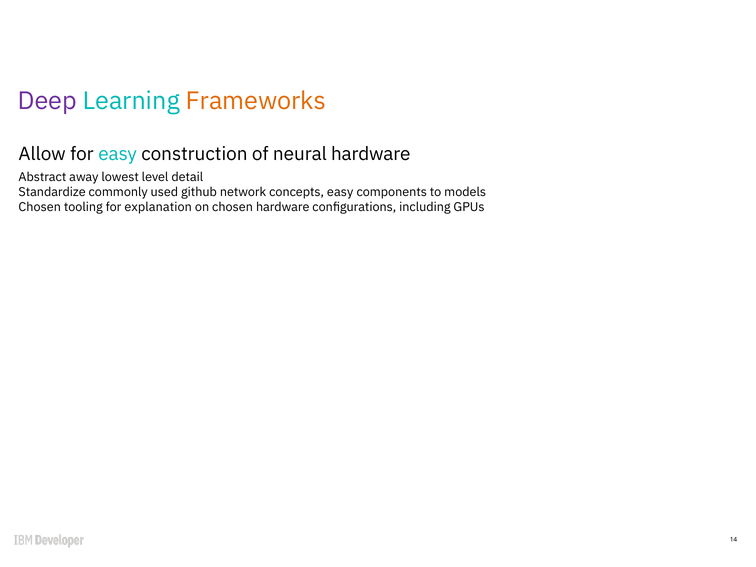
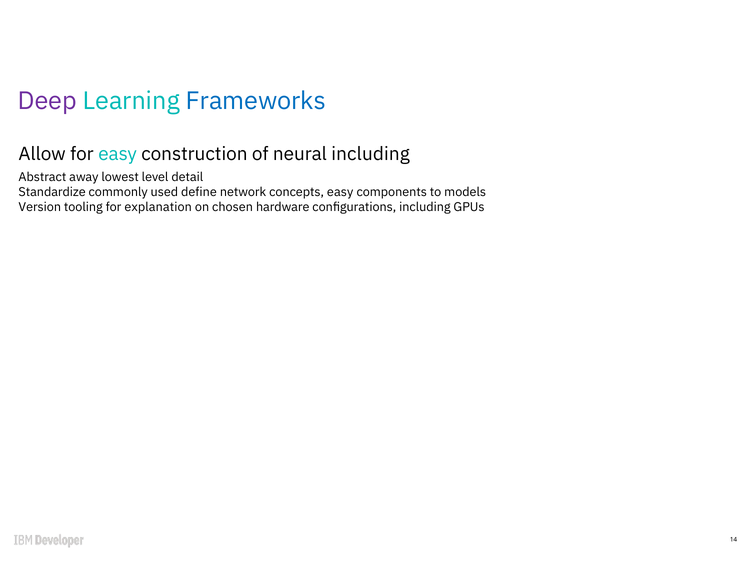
Frameworks colour: orange -> blue (256, 101)
neural hardware: hardware -> including (371, 154)
github: github -> define (199, 192)
Chosen: Chosen -> Version (40, 207)
